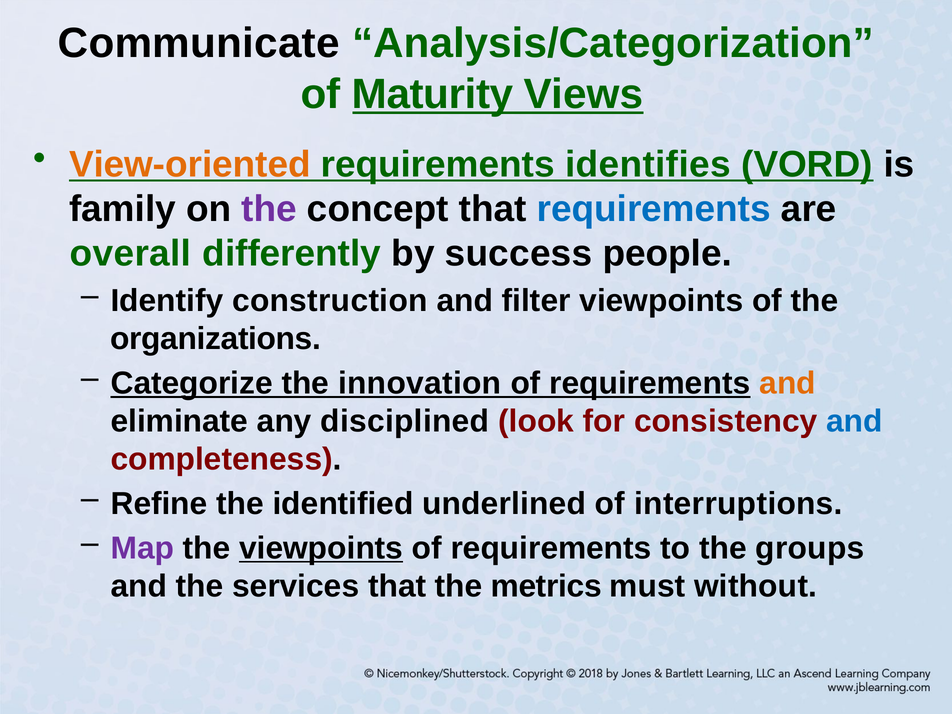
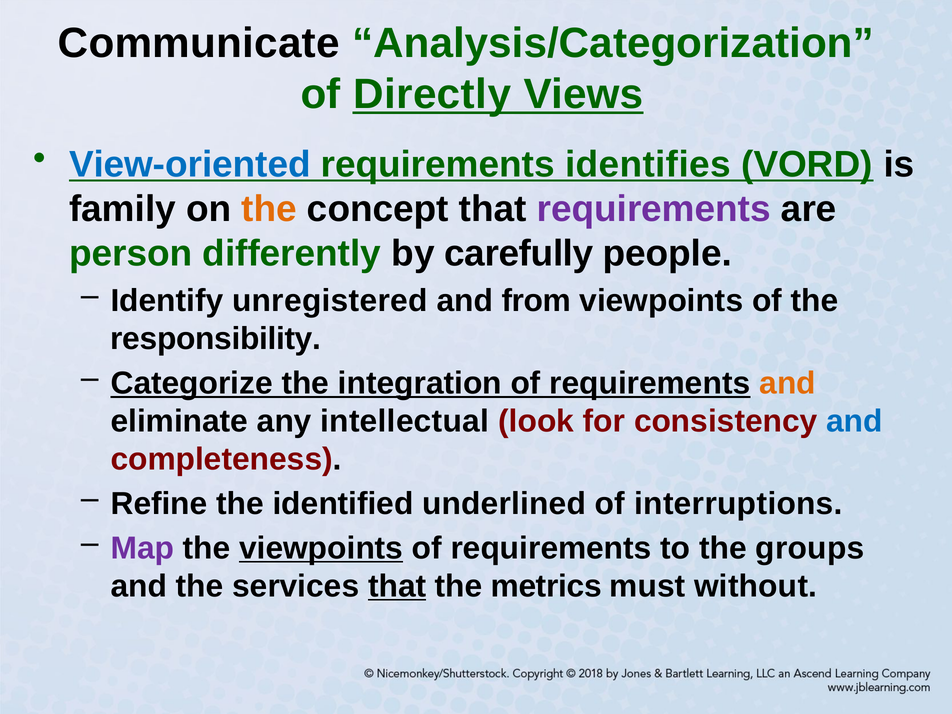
Maturity: Maturity -> Directly (432, 94)
View-oriented colour: orange -> blue (190, 164)
the colour: purple -> orange (269, 209)
requirements colour: blue -> purple (654, 209)
overall: overall -> person (131, 253)
success: success -> carefully (519, 253)
construction: construction -> unregistered (330, 301)
filter: filter -> from (536, 301)
organizations: organizations -> responsibility (216, 339)
innovation: innovation -> integration (420, 383)
disciplined: disciplined -> intellectual (405, 421)
that underline: none -> present (397, 586)
